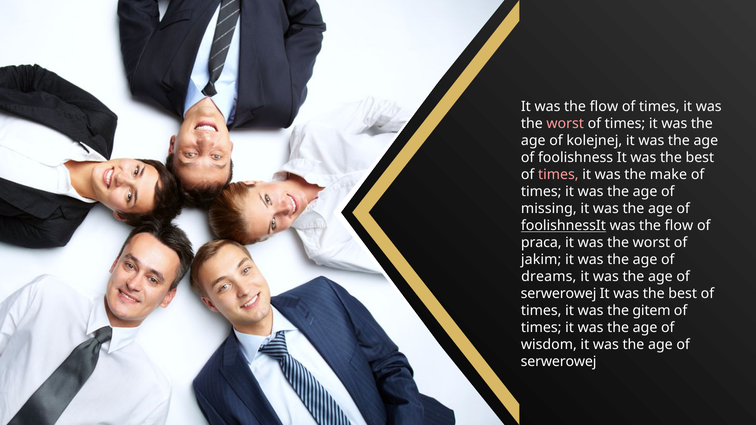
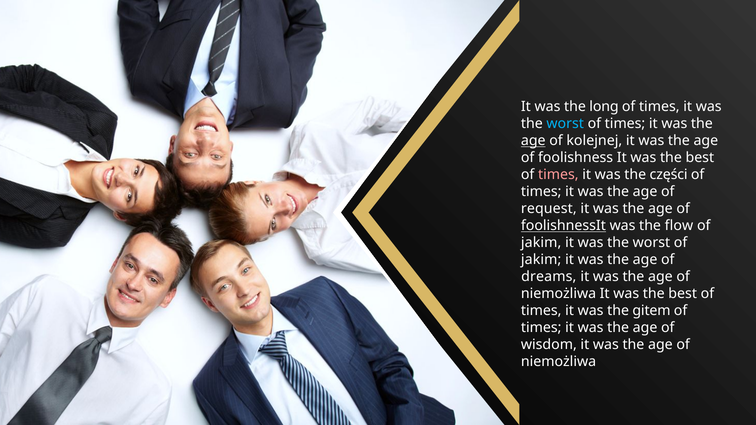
It was the flow: flow -> long (604, 107)
worst colour: pink -> light blue (565, 124)
age underline: none -> present (533, 141)
make: make -> części (669, 175)
missing: missing -> request (549, 209)
praca: praca -> jakim (541, 243)
serwerowej: serwerowej -> niemożliwa (559, 294)
serwerowej: serwerowej -> niemożliwa (559, 362)
